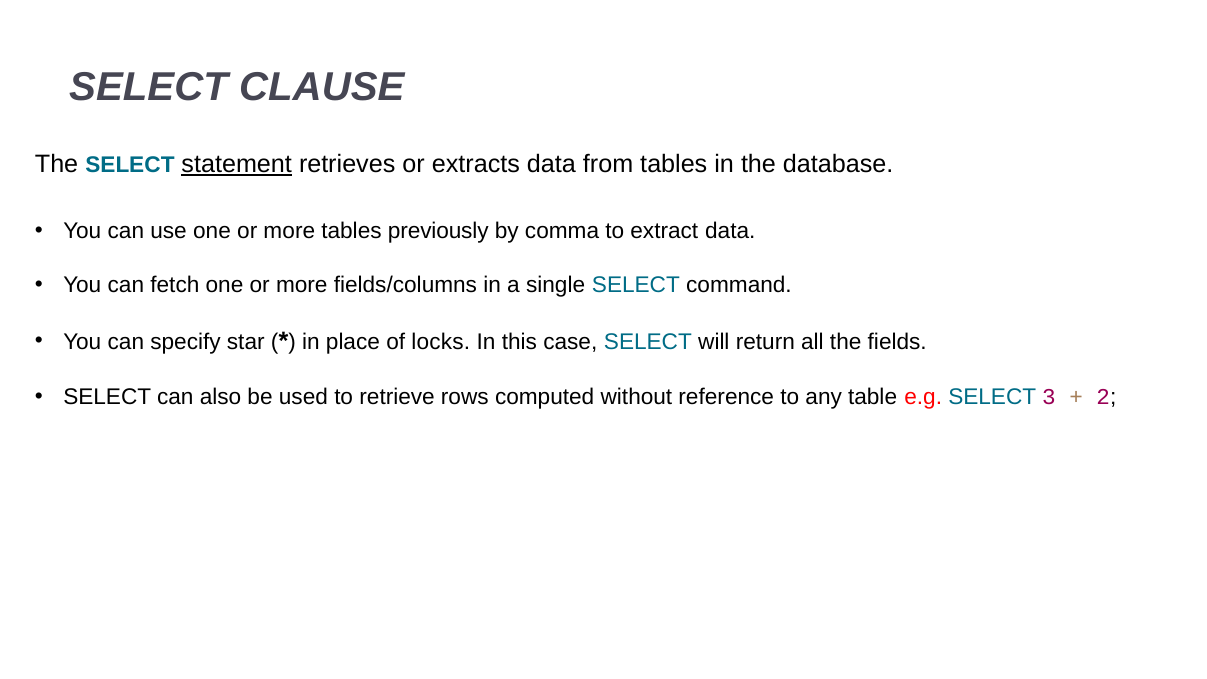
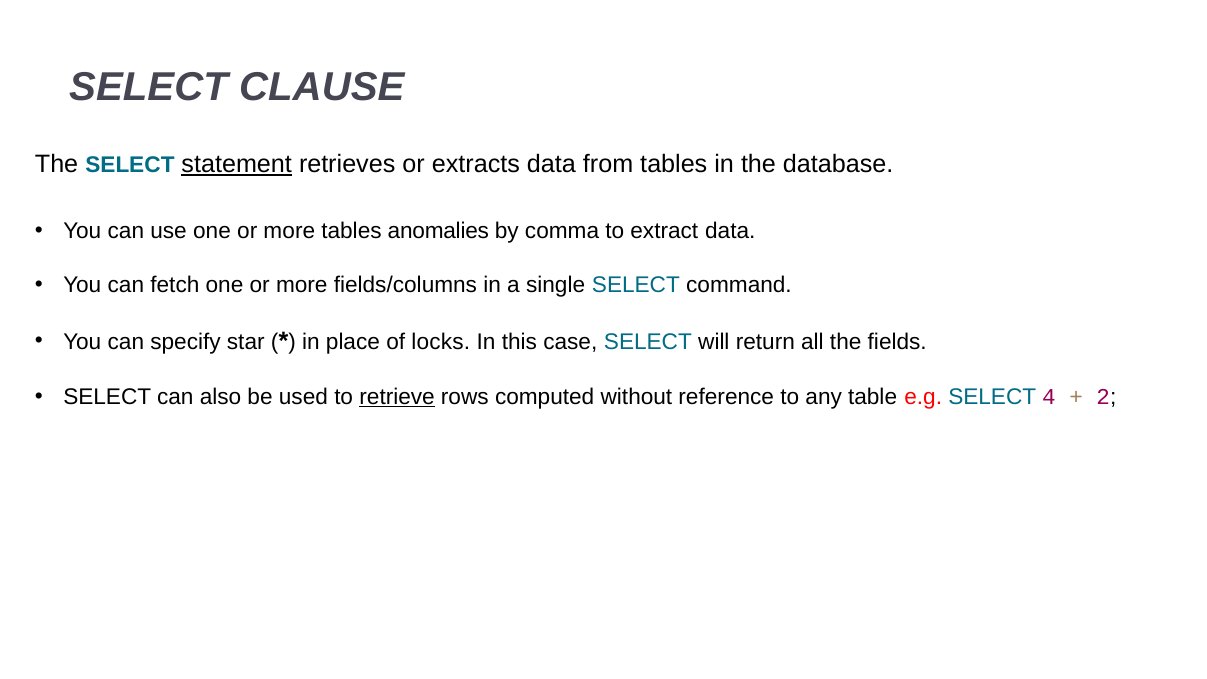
previously: previously -> anomalies (438, 231)
retrieve underline: none -> present (397, 397)
3: 3 -> 4 (1049, 397)
